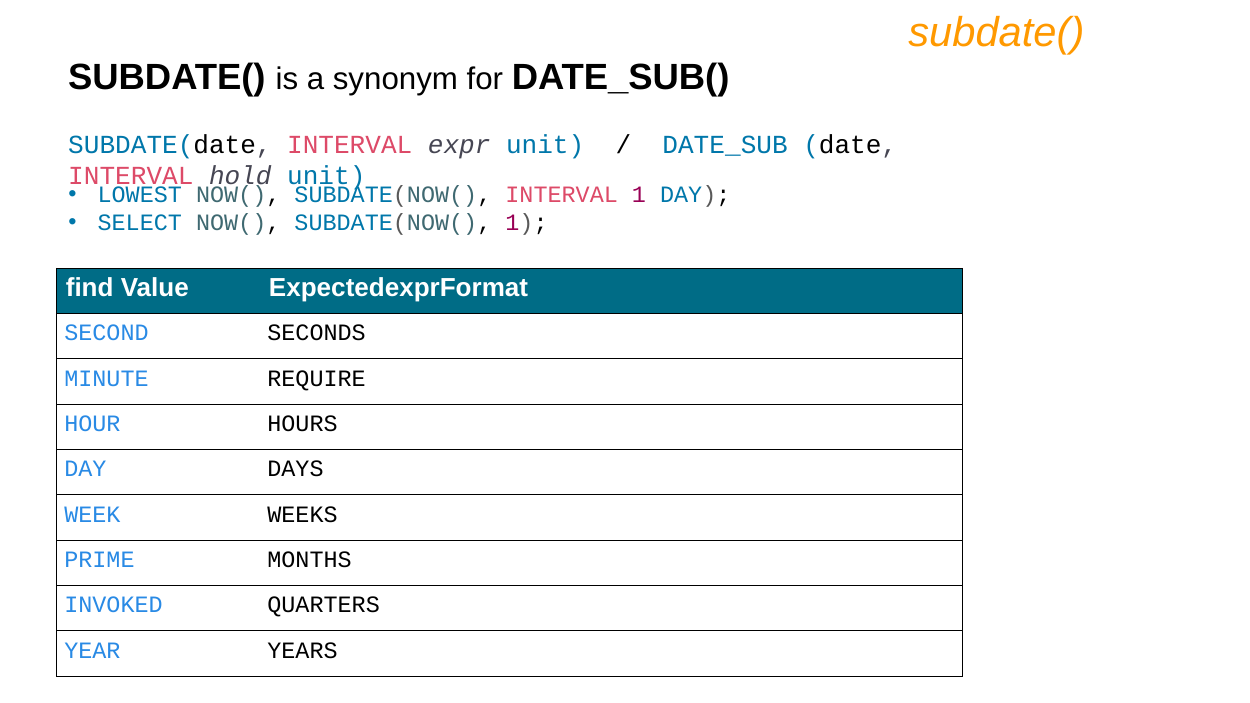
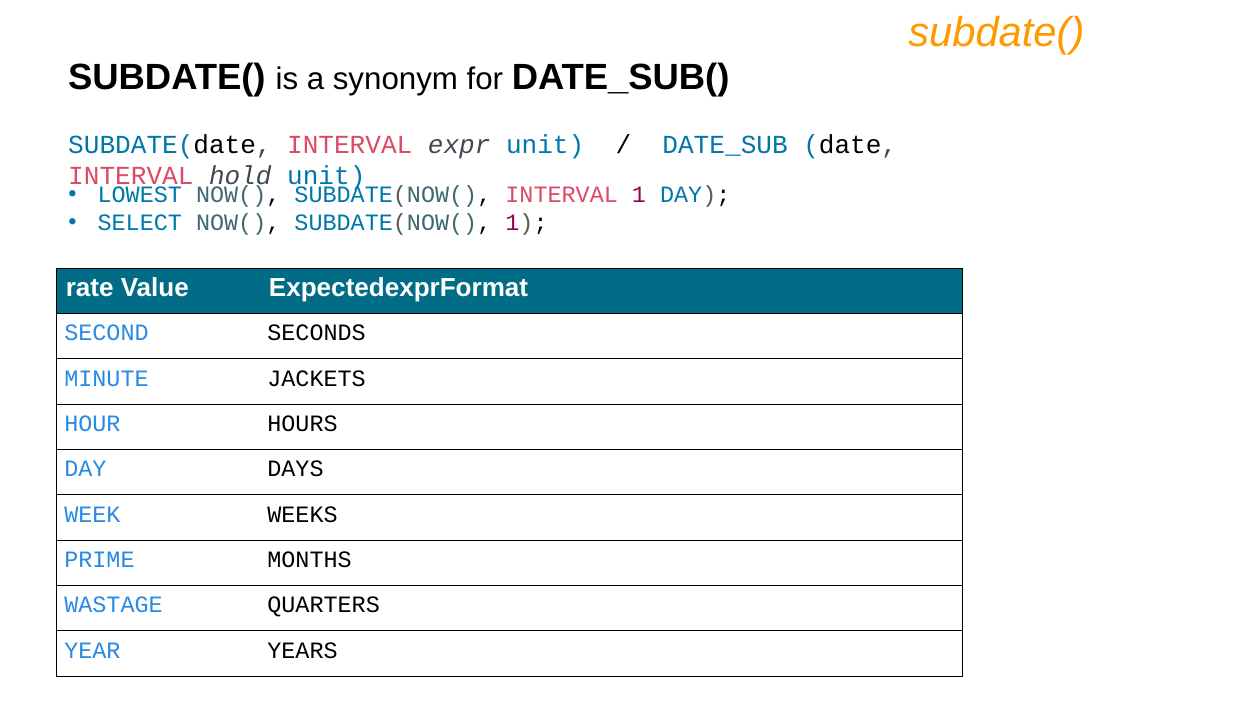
find: find -> rate (90, 288)
REQUIRE: REQUIRE -> JACKETS (317, 379)
INVOKED: INVOKED -> WASTAGE (113, 605)
